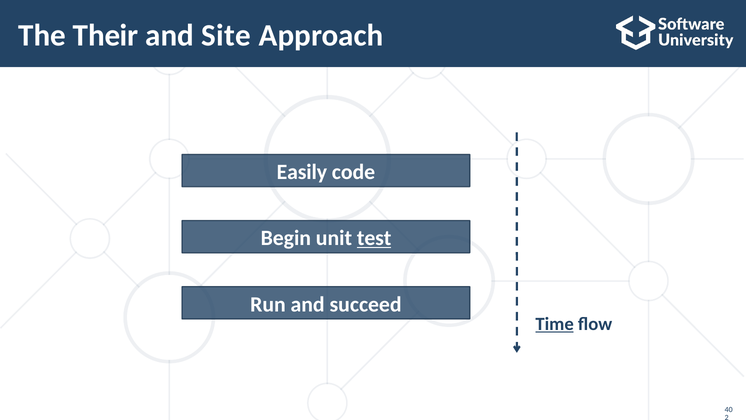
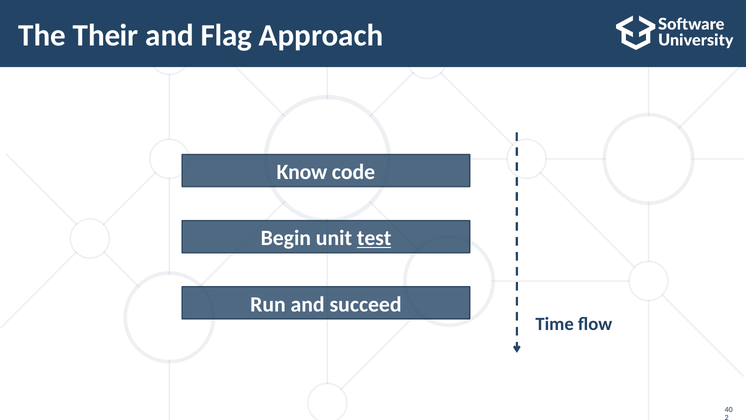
Site: Site -> Flag (227, 35)
Easily: Easily -> Know (302, 172)
Time underline: present -> none (555, 324)
